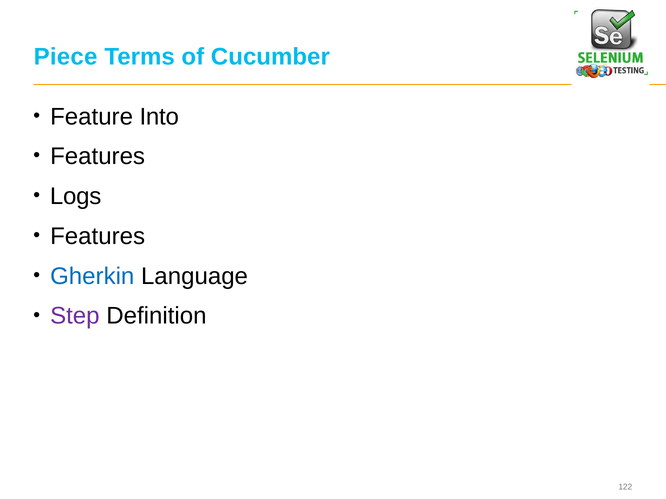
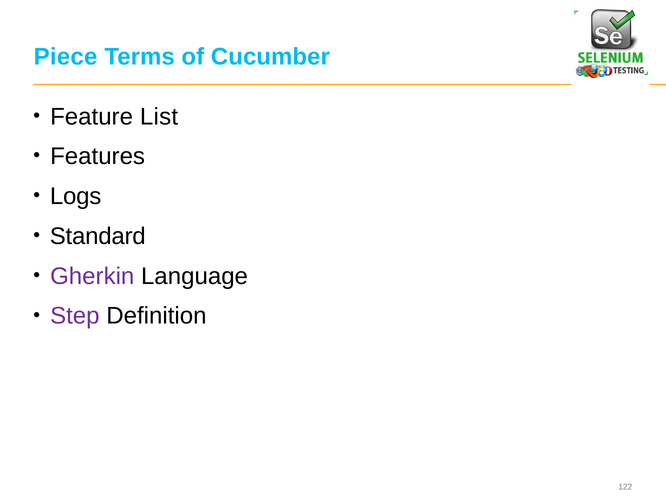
Into: Into -> List (159, 117)
Features: Features -> Standard (98, 236)
Gherkin colour: blue -> purple (92, 276)
